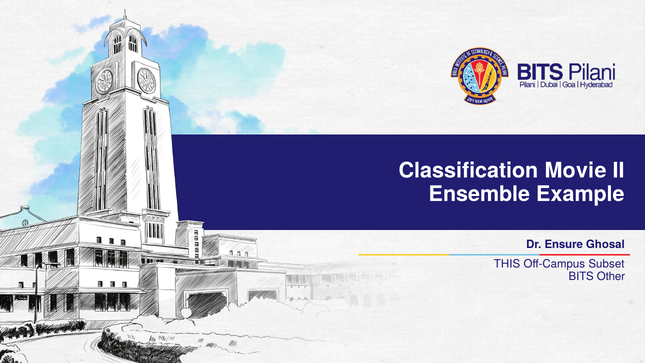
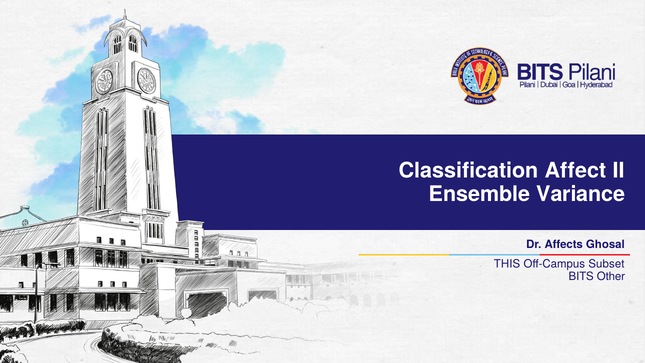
Movie: Movie -> Affect (576, 171)
Example: Example -> Variance (581, 194)
Ensure: Ensure -> Affects (564, 245)
